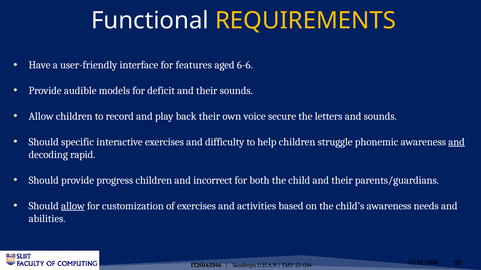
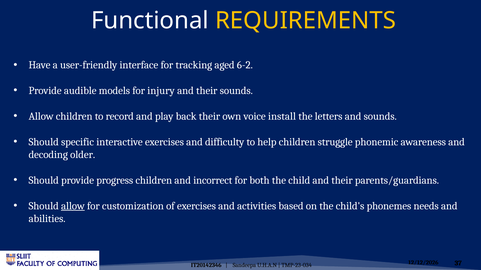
features: features -> tracking (194, 65)
6-6: 6-6 -> 6-2 (245, 65)
deficit: deficit -> injury (161, 91)
secure: secure -> install (282, 117)
and underline: present -> none (457, 142)
rapid: rapid -> older (83, 155)
child's awareness: awareness -> phonemes (389, 206)
